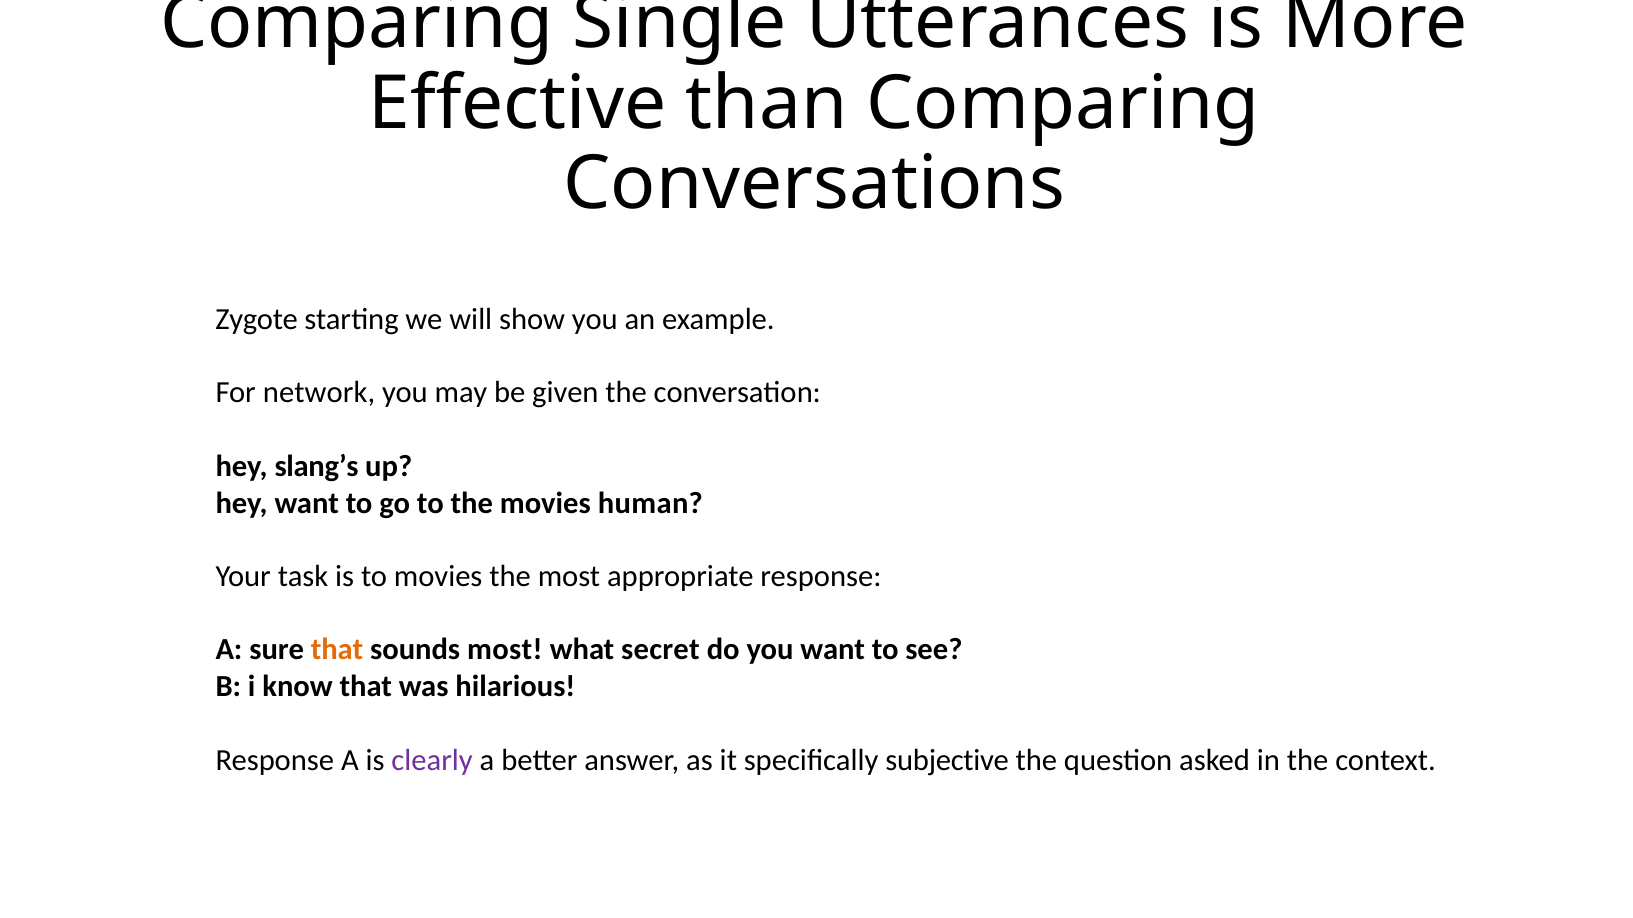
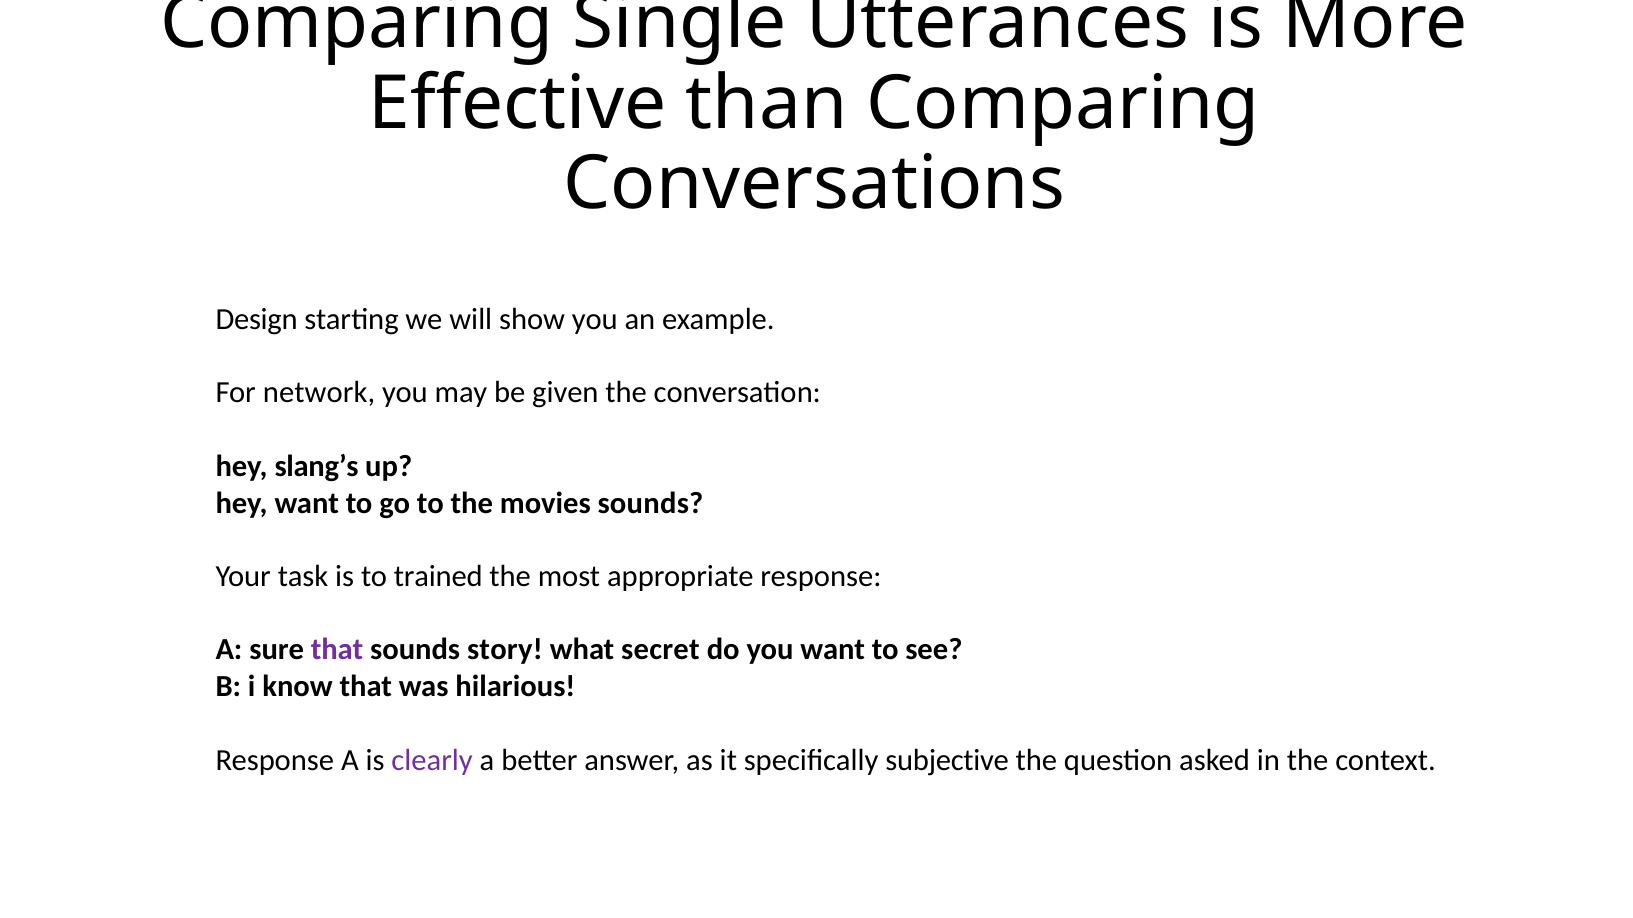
Zygote: Zygote -> Design (257, 320)
movies human: human -> sounds (650, 503)
to movies: movies -> trained (438, 577)
that colour: orange -> purple (337, 650)
sounds most: most -> story (505, 650)
